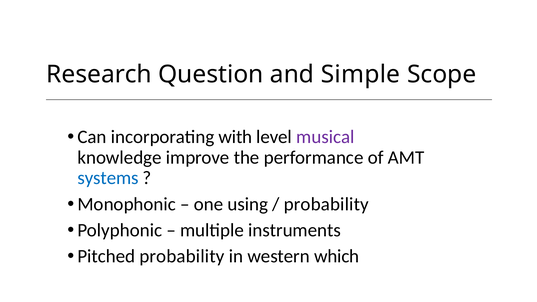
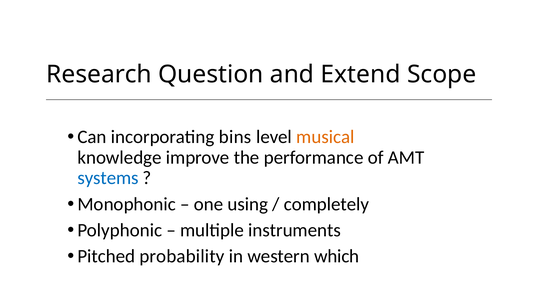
Simple: Simple -> Extend (361, 74)
with: with -> bins (235, 137)
musical colour: purple -> orange (325, 137)
probability: probability -> completely (326, 204)
